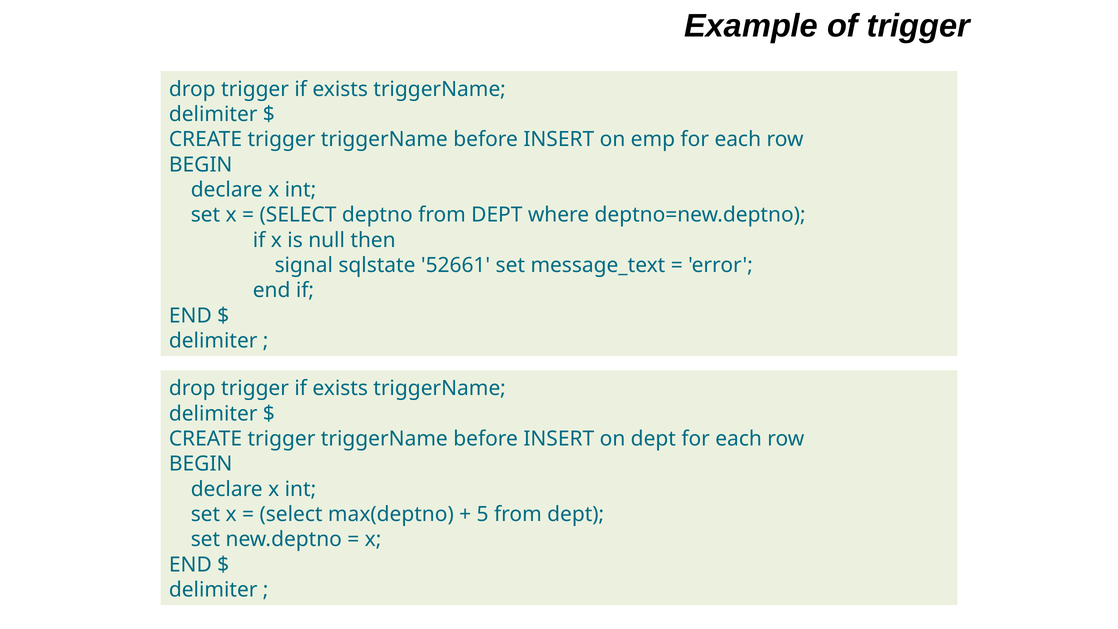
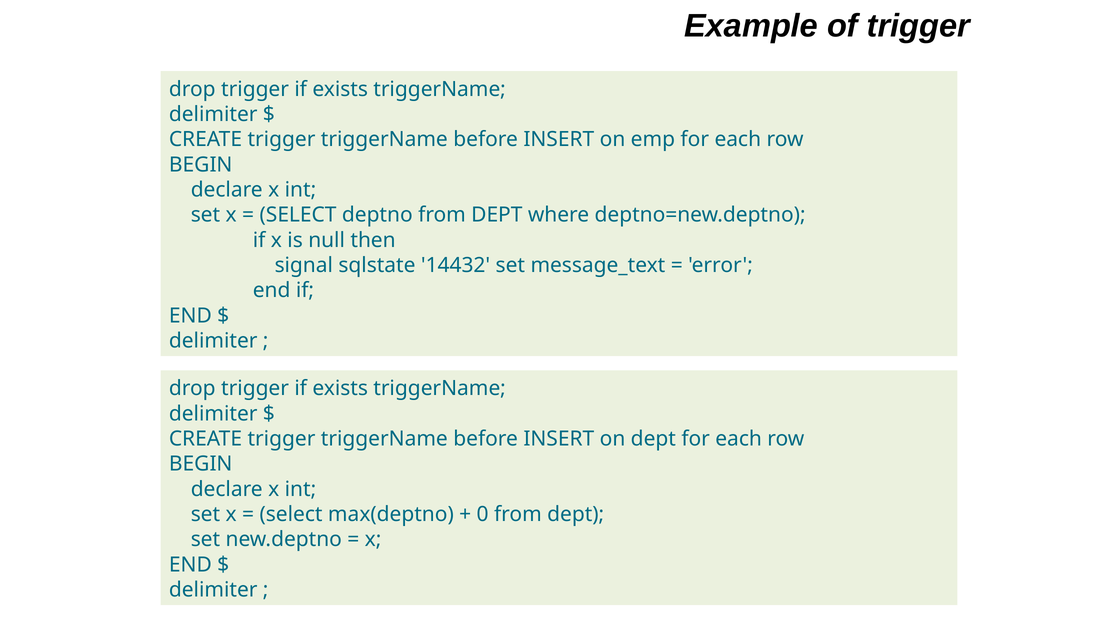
52661: 52661 -> 14432 (456, 265)
5: 5 -> 0 (483, 514)
